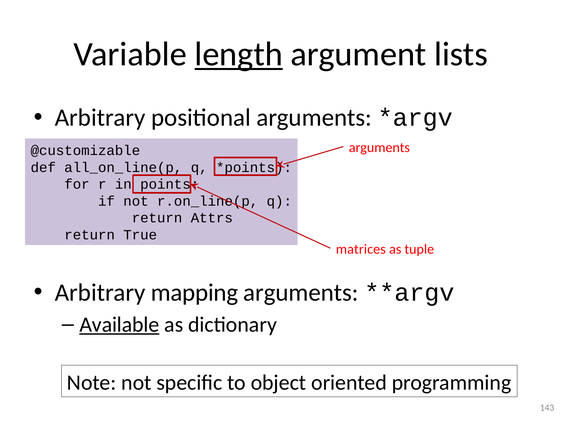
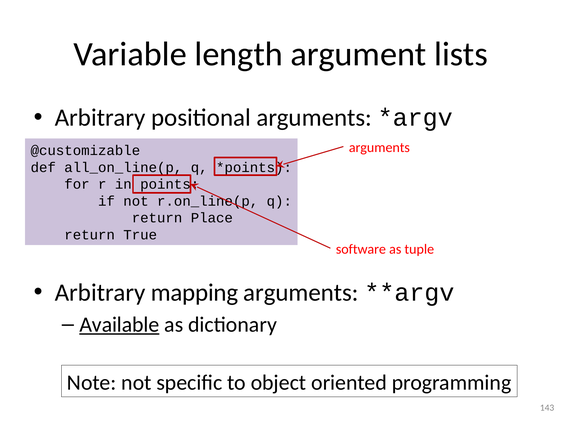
length underline: present -> none (239, 54)
Attrs: Attrs -> Place (212, 218)
matrices: matrices -> software (361, 249)
